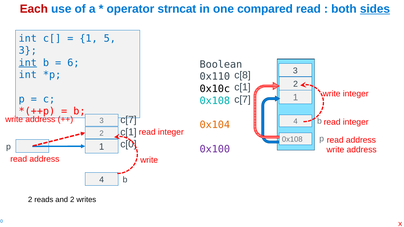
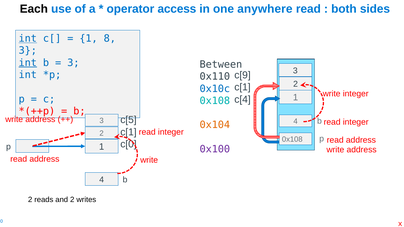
Each colour: red -> black (34, 9)
strncat: strncat -> access (177, 9)
compared: compared -> anywhere (265, 9)
sides underline: present -> none (375, 9)
int underline: none -> present (28, 39)
5: 5 -> 8 (110, 39)
6: 6 -> 3 (73, 63)
Boolean: Boolean -> Between (221, 65)
c[8: c[8 -> c[9 (243, 75)
0x10c colour: black -> blue (215, 89)
c[7: c[7 -> c[4 (243, 99)
c[7: c[7 -> c[5 (128, 120)
